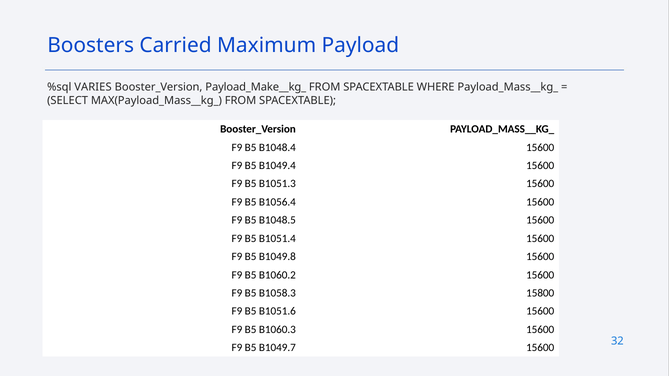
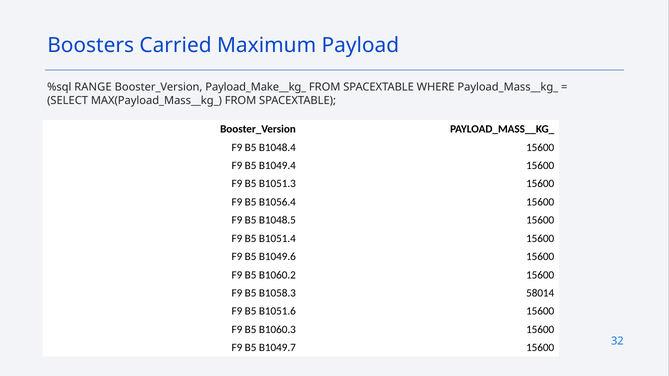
VARIES: VARIES -> RANGE (93, 87)
B1049.8: B1049.8 -> B1049.6 (277, 257)
15800: 15800 -> 58014 (540, 293)
